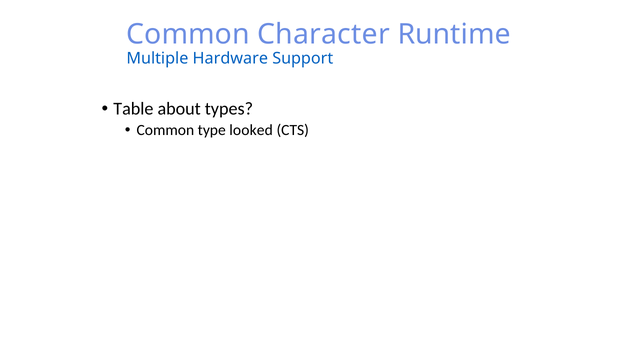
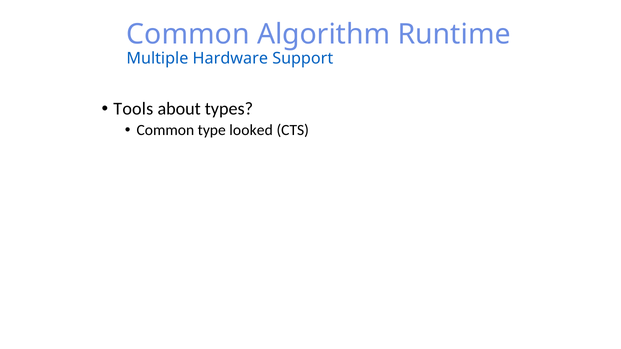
Character: Character -> Algorithm (324, 34)
Table: Table -> Tools (133, 109)
